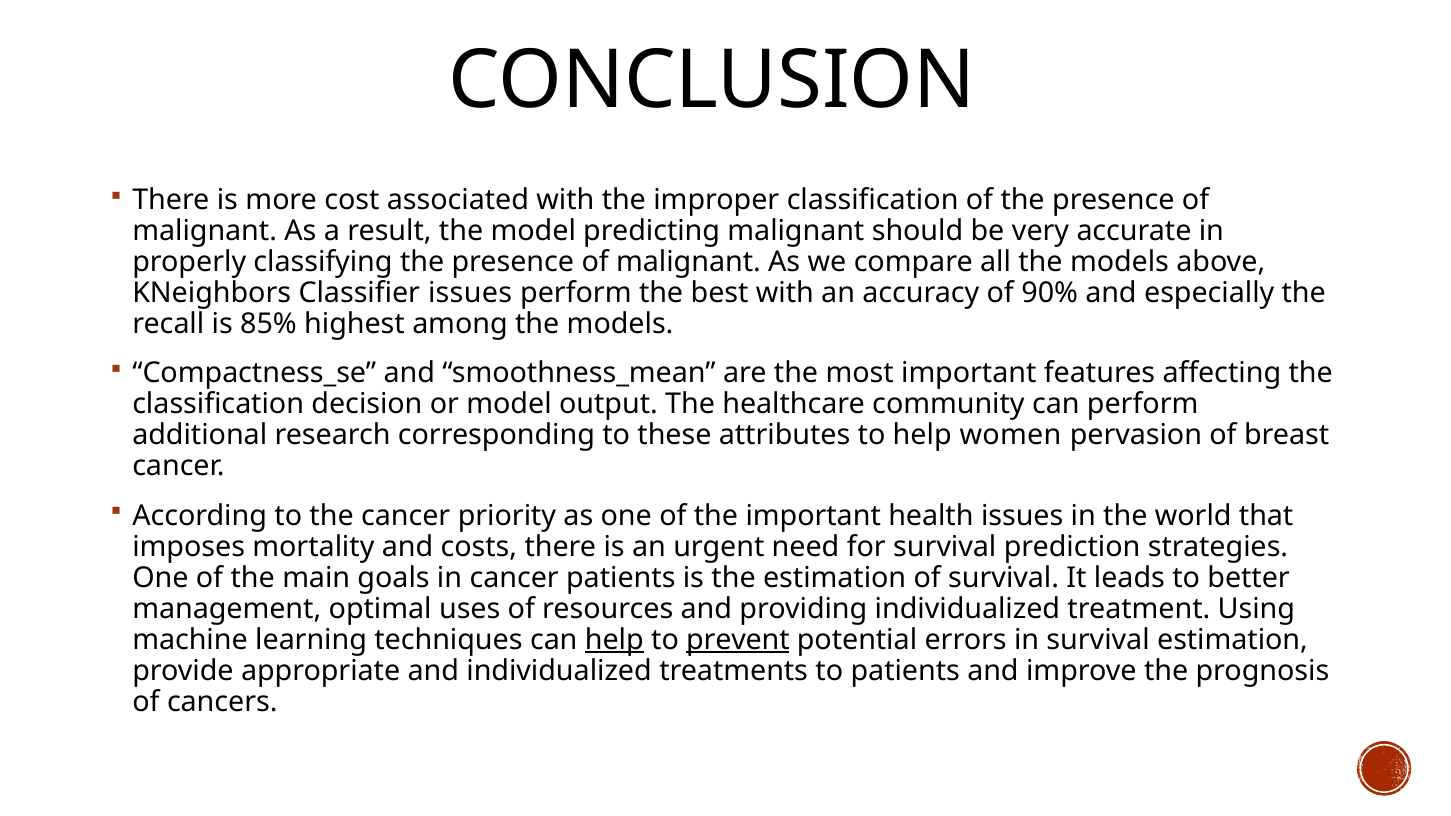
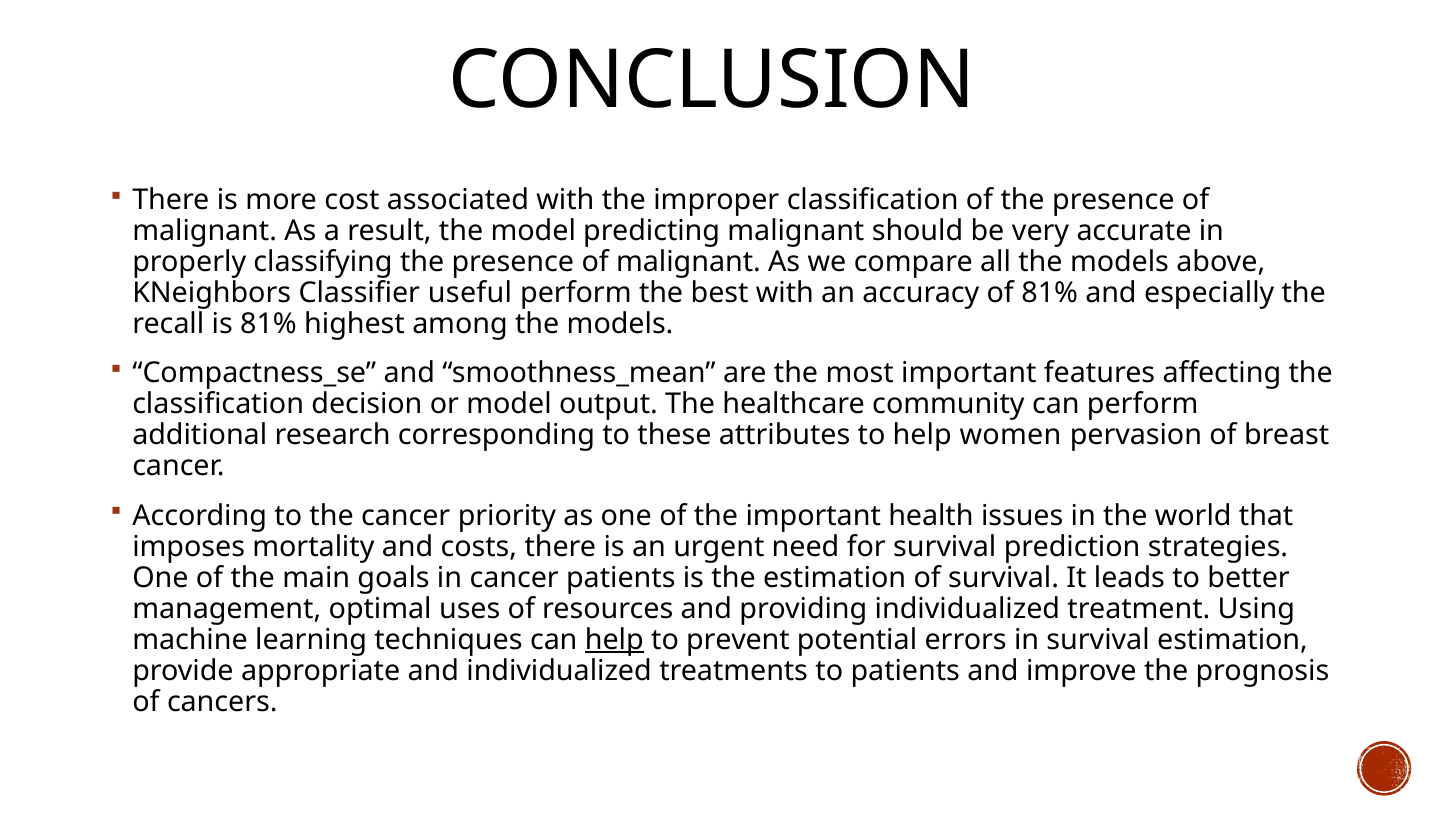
Classifier issues: issues -> useful (470, 293)
of 90%: 90% -> 81% (1050, 293)
is 85%: 85% -> 81% (269, 324)
prevent underline: present -> none (738, 640)
